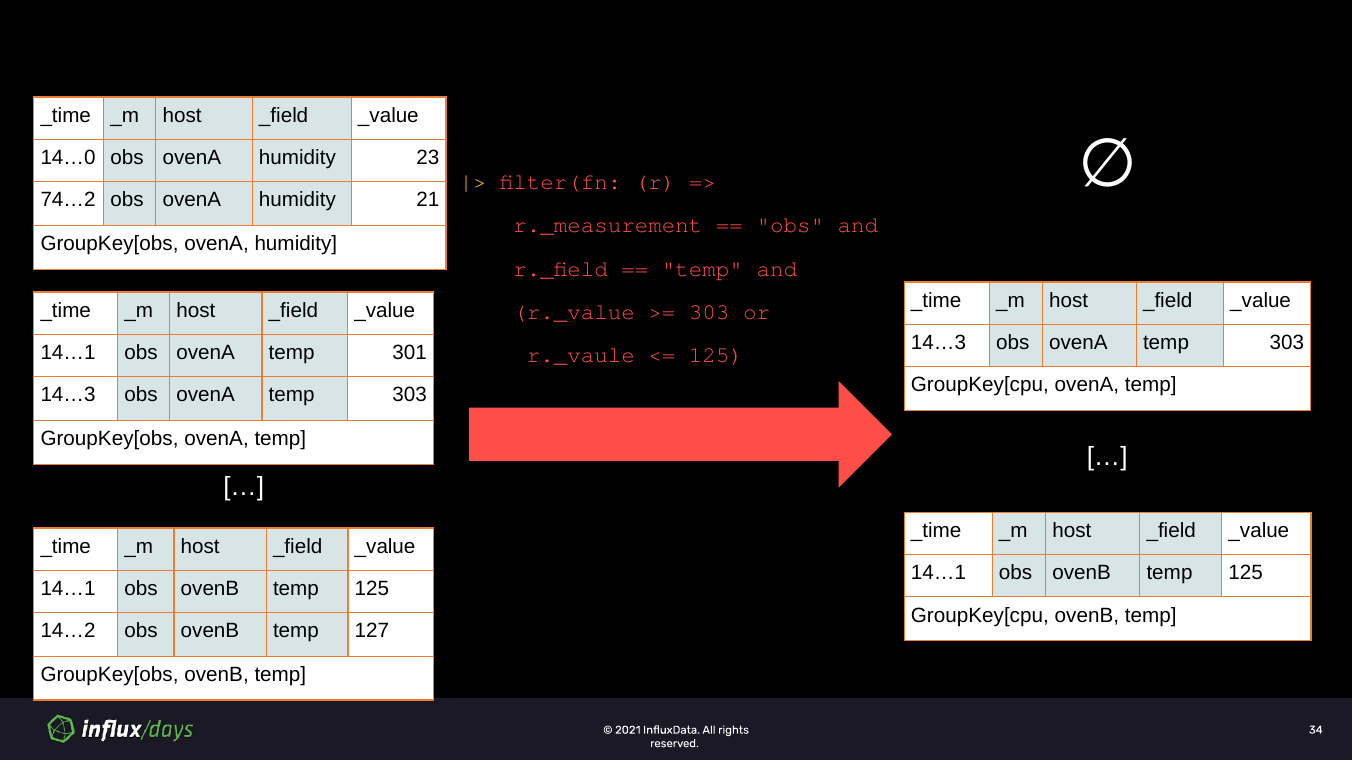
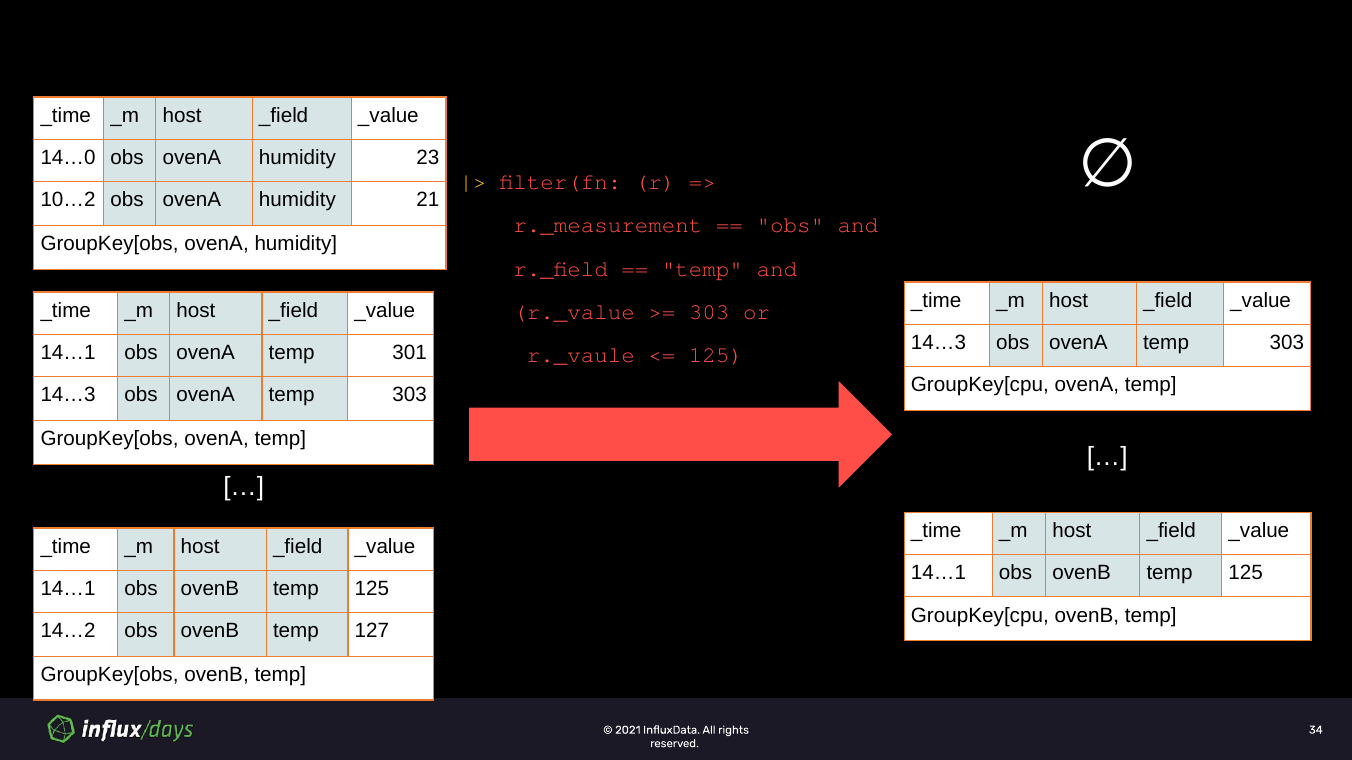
74…2: 74…2 -> 10…2 (68, 200)
